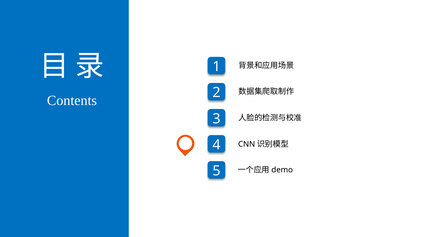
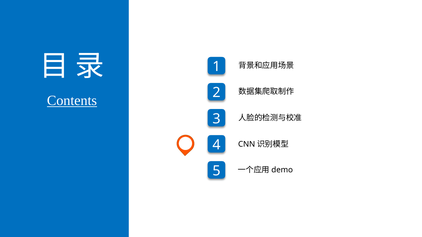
Contents underline: none -> present (72, 101)
